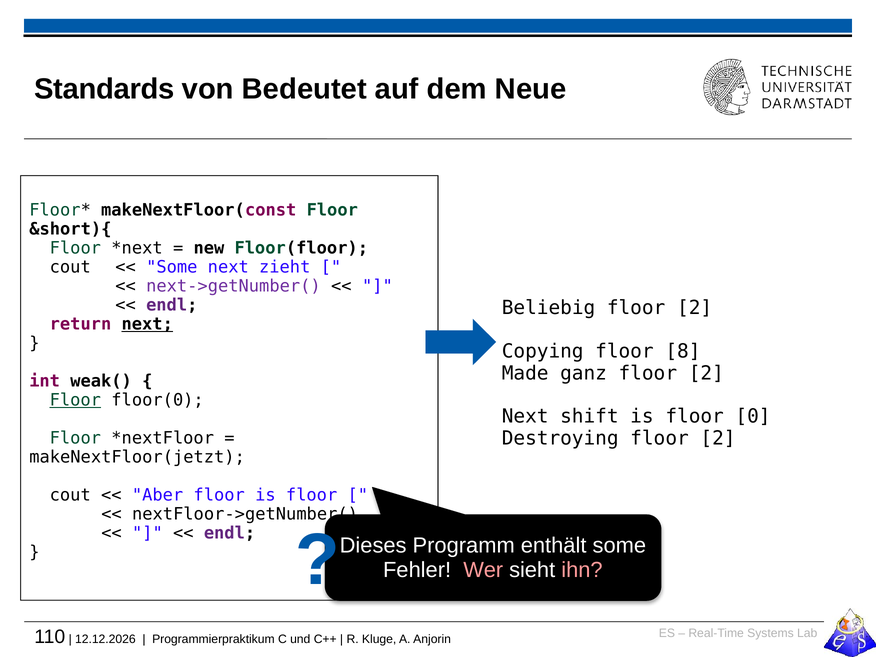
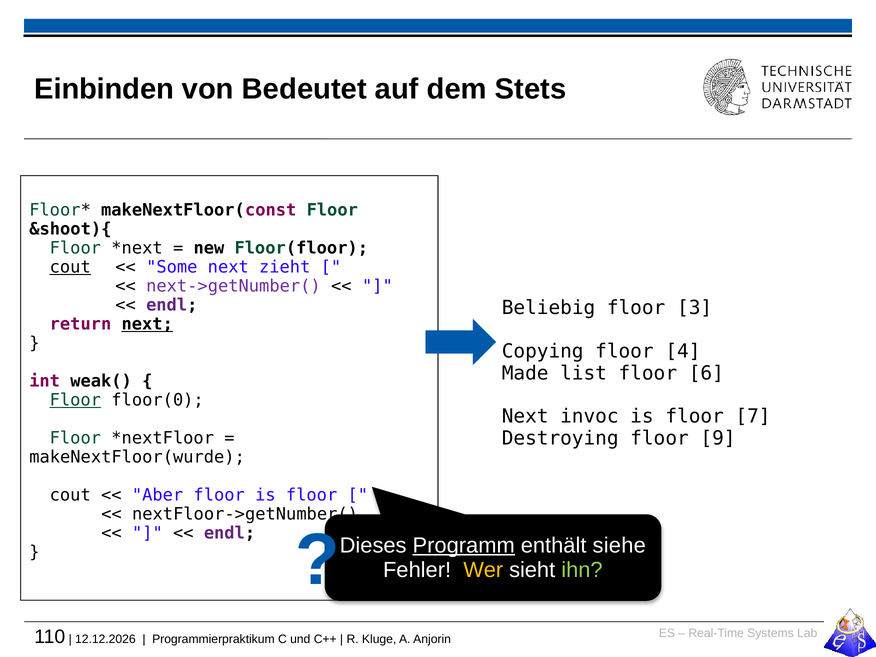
Standards: Standards -> Einbinden (104, 89)
Neue: Neue -> Stets (531, 89)
&short){: &short){ -> &shoot){ (70, 229)
cout underline: none -> present (70, 267)
2: 2 -> 3 (695, 308)
8: 8 -> 4 (683, 351)
ganz: ganz -> list (584, 373)
2: 2 -> 6 (706, 373)
shift: shift -> invoc (589, 417)
0: 0 -> 7 (753, 417)
Destroying floor 2: 2 -> 9 (718, 438)
makeNextFloor(jetzt: makeNextFloor(jetzt -> makeNextFloor(wurde (137, 457)
Programm underline: none -> present (464, 545)
enthält some: some -> siehe (619, 545)
Wer colour: pink -> yellow (483, 570)
ihn colour: pink -> light green (582, 570)
